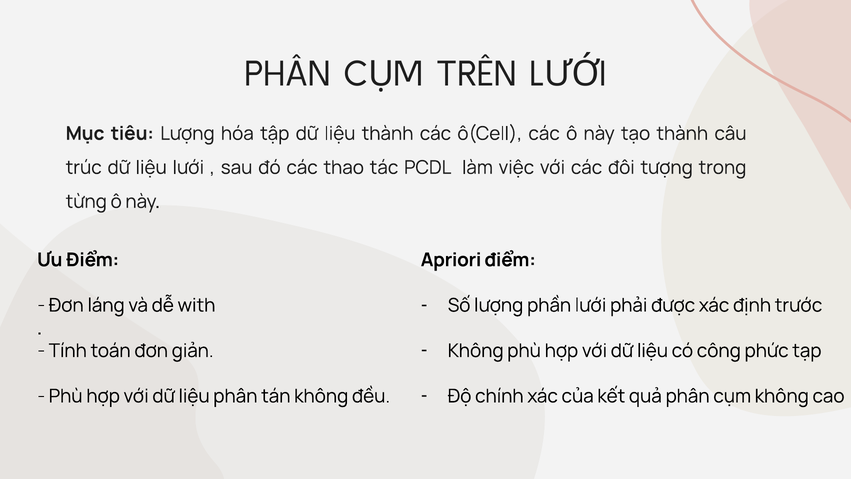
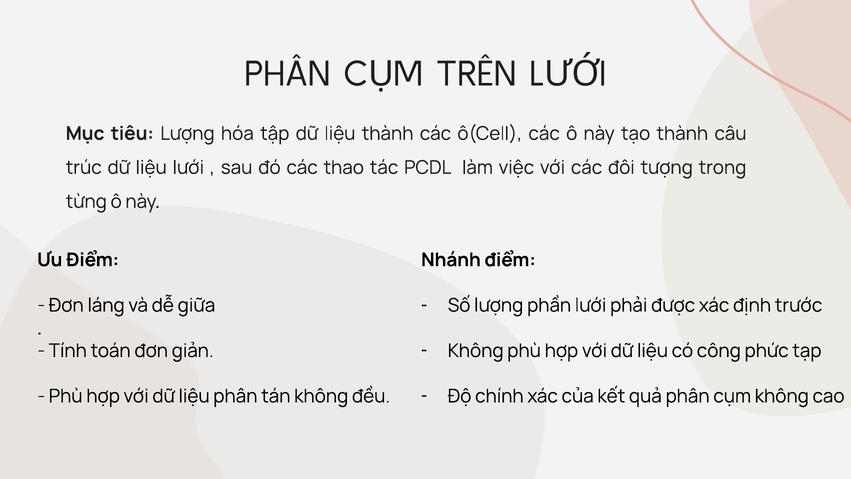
Apriori: Apriori -> Nhánh (451, 260)
with: with -> giữa (196, 305)
